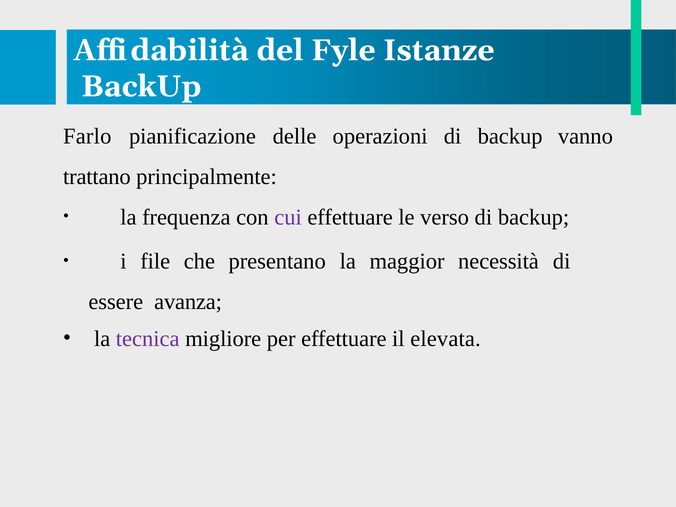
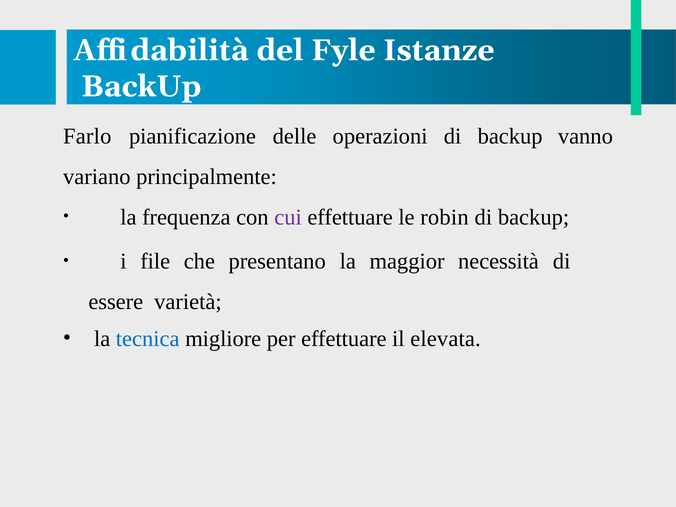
trattano: trattano -> variano (97, 177)
verso: verso -> robin (444, 217)
avanza: avanza -> varietà (188, 302)
tecnica colour: purple -> blue (148, 339)
